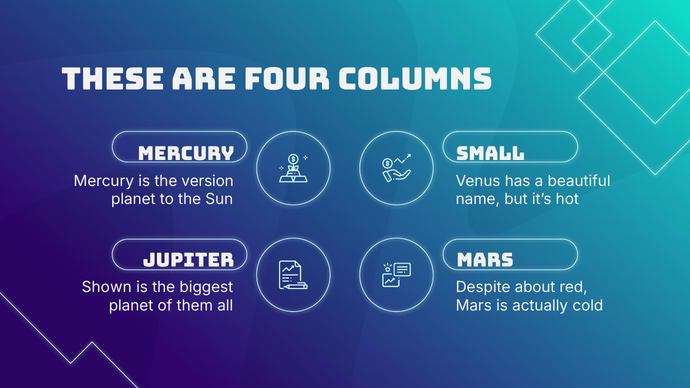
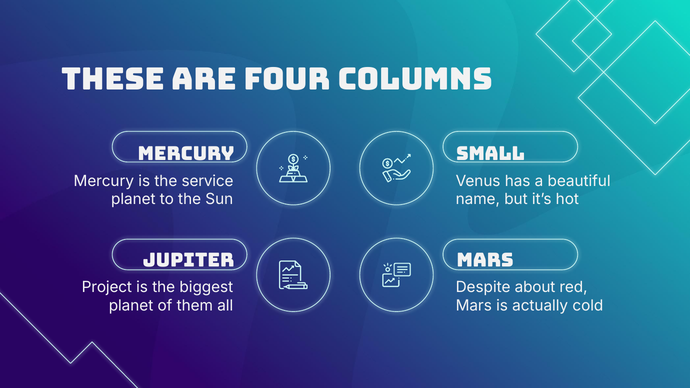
version: version -> service (208, 181)
Shown: Shown -> Project (107, 288)
